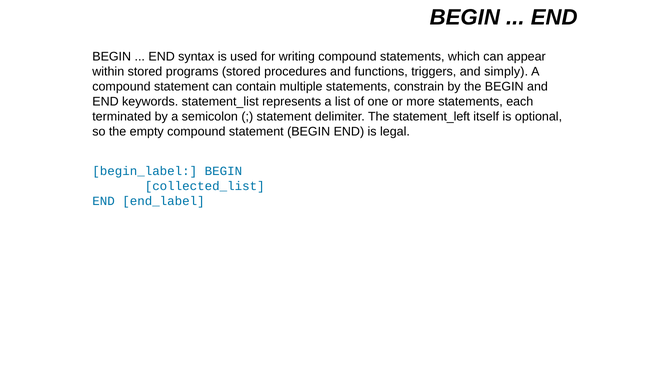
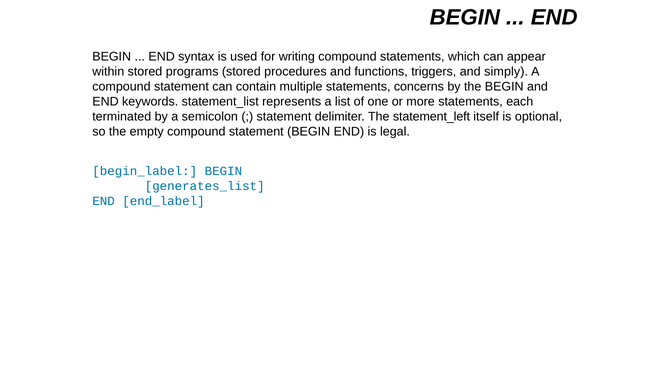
constrain: constrain -> concerns (419, 87)
collected_list: collected_list -> generates_list (205, 186)
